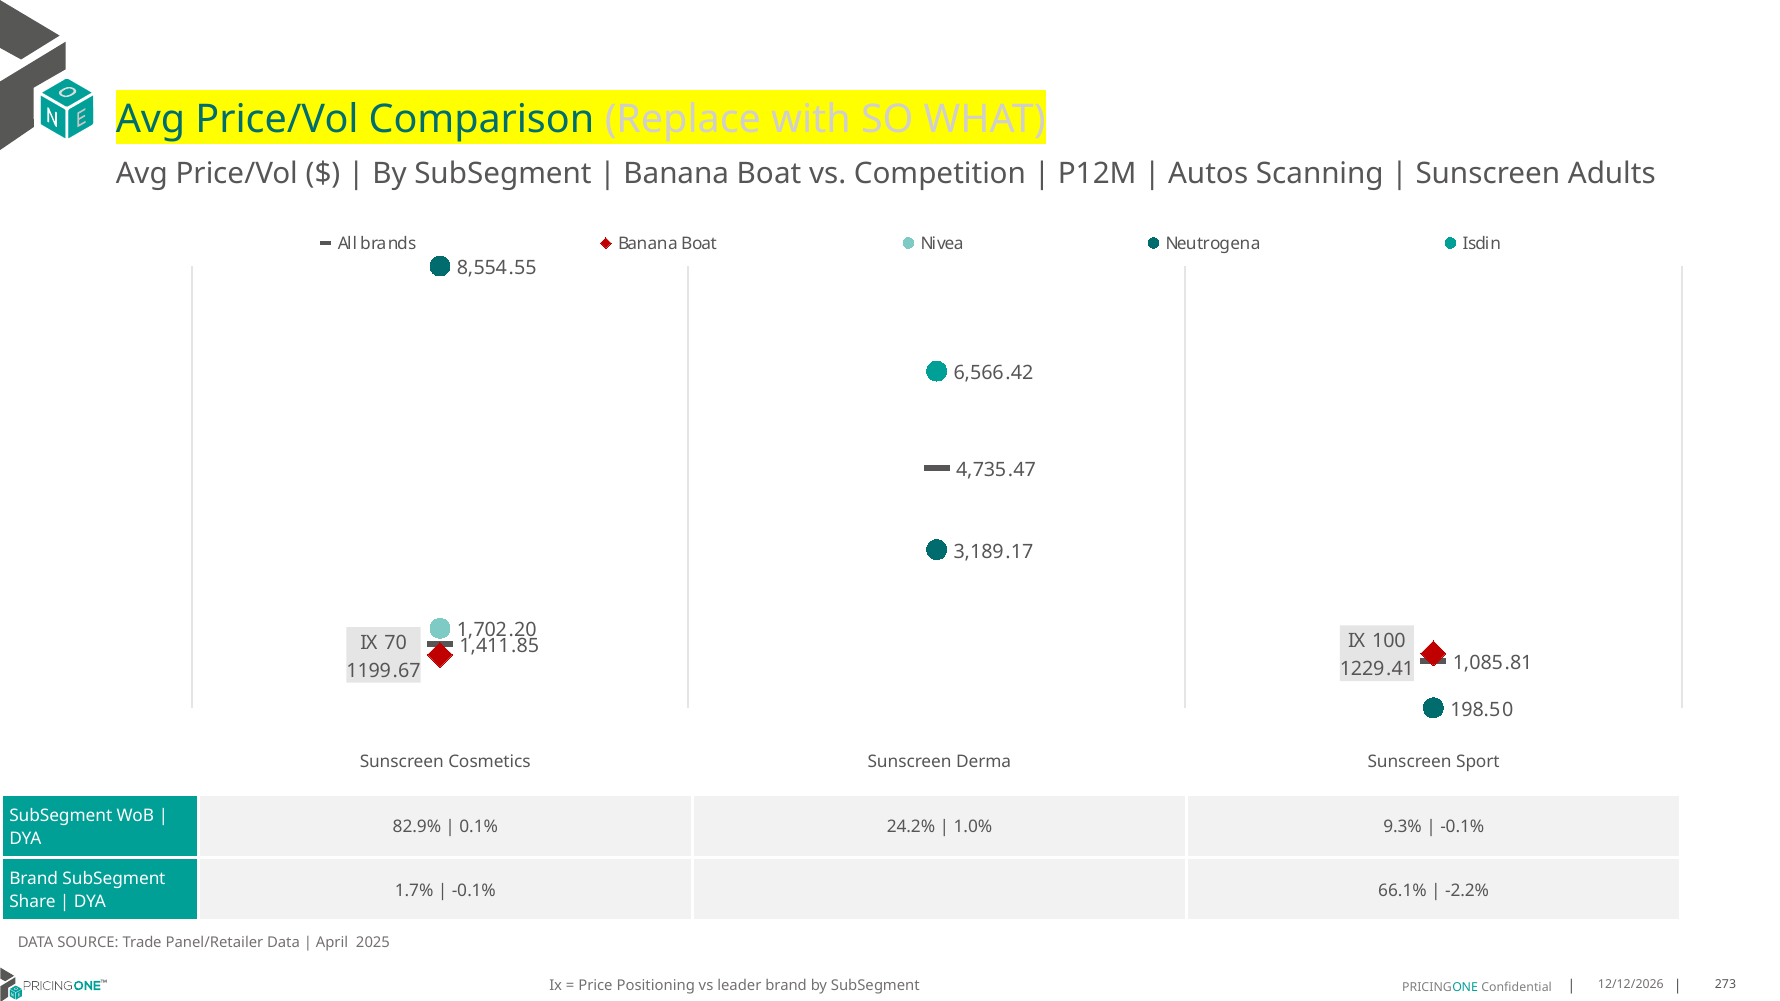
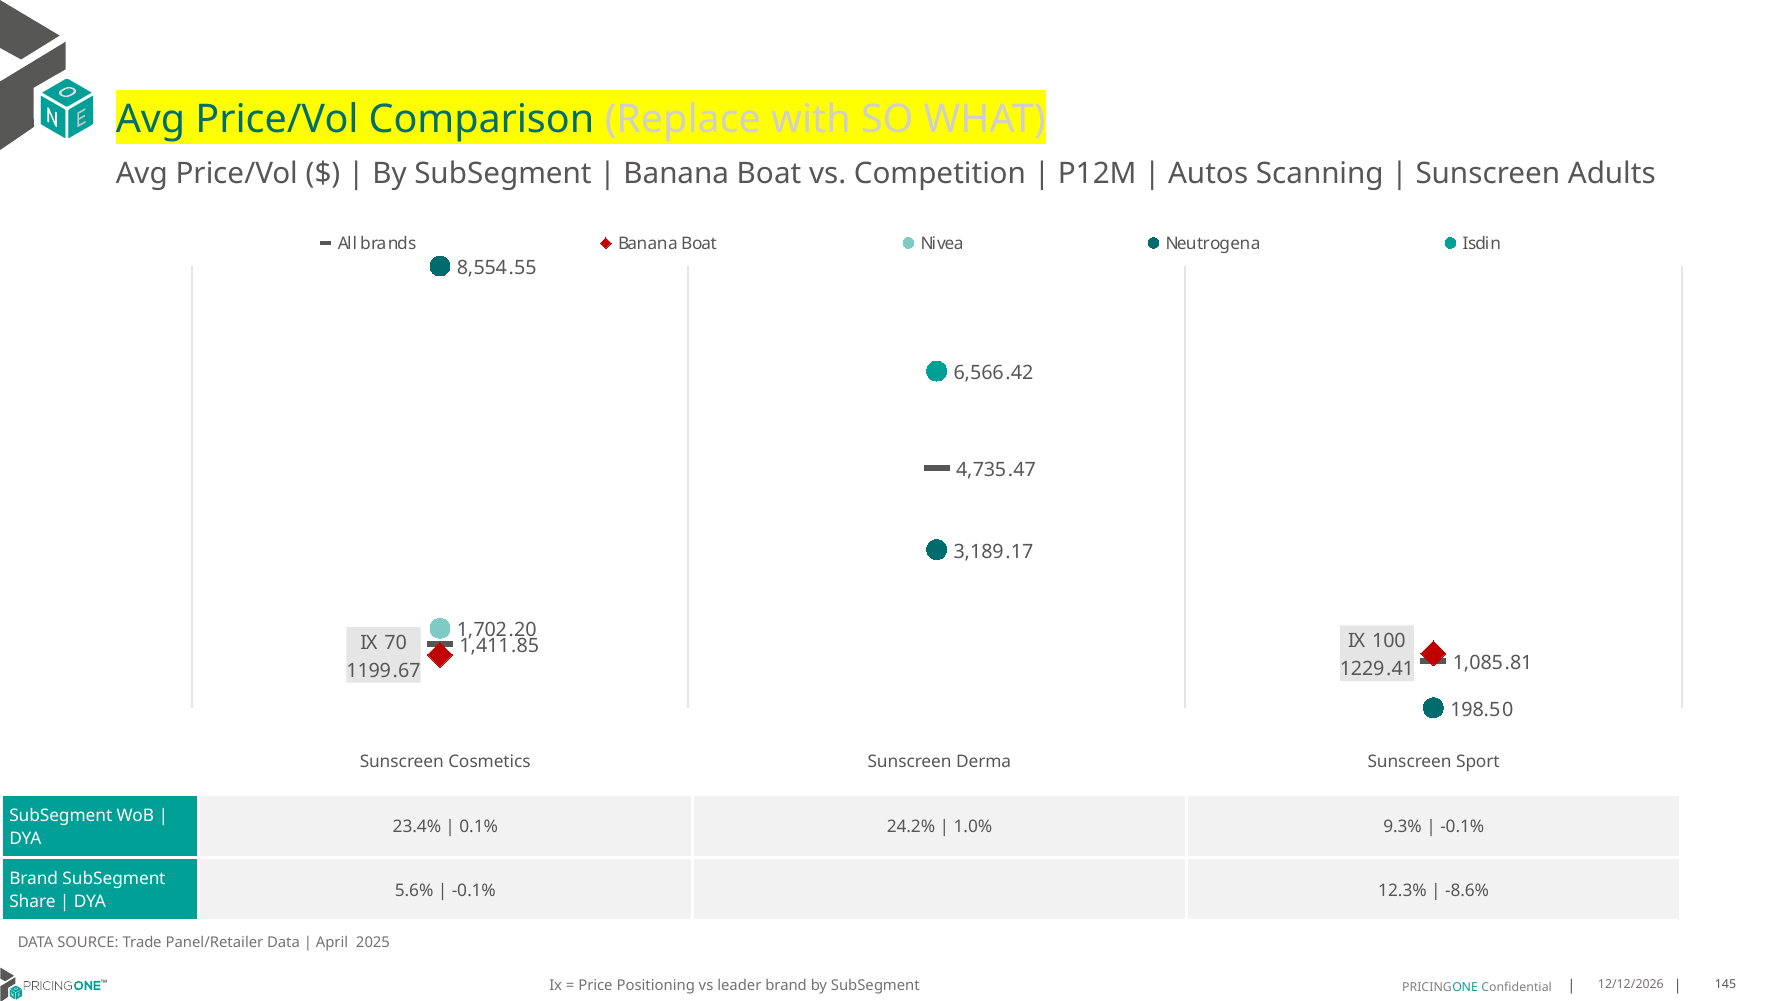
82.9%: 82.9% -> 23.4% (417, 828)
1.7%: 1.7% -> 5.6% (414, 891)
66.1%: 66.1% -> 12.3% (1403, 891)
-2.2%: -2.2% -> -8.6% (1467, 891)
273: 273 -> 145 (1725, 984)
